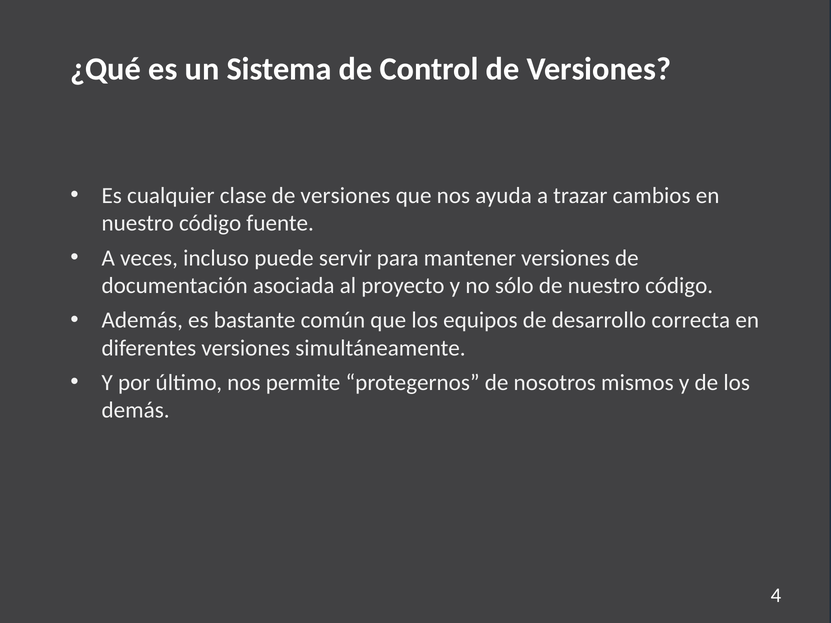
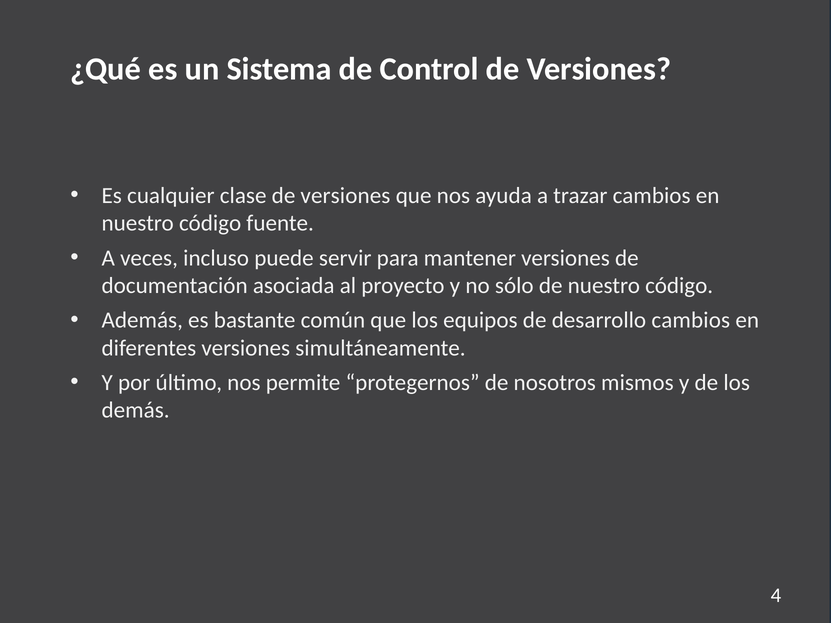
desarrollo correcta: correcta -> cambios (691, 320)
